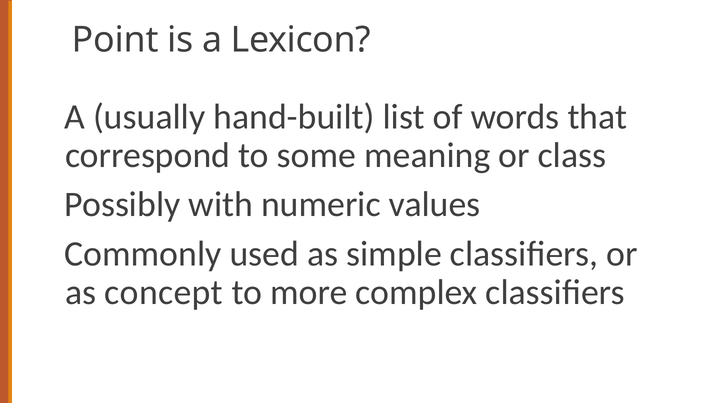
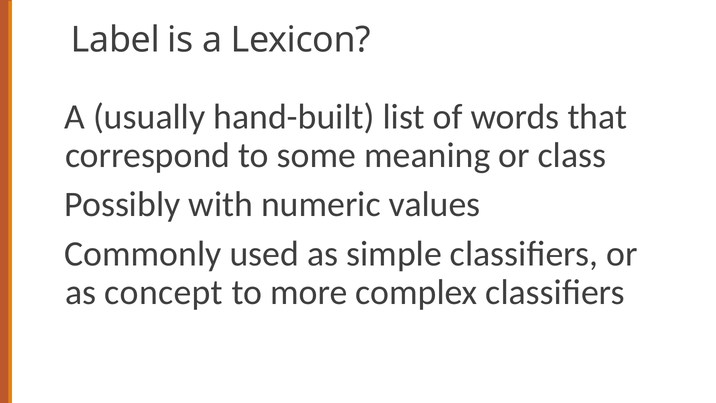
Point: Point -> Label (115, 40)
